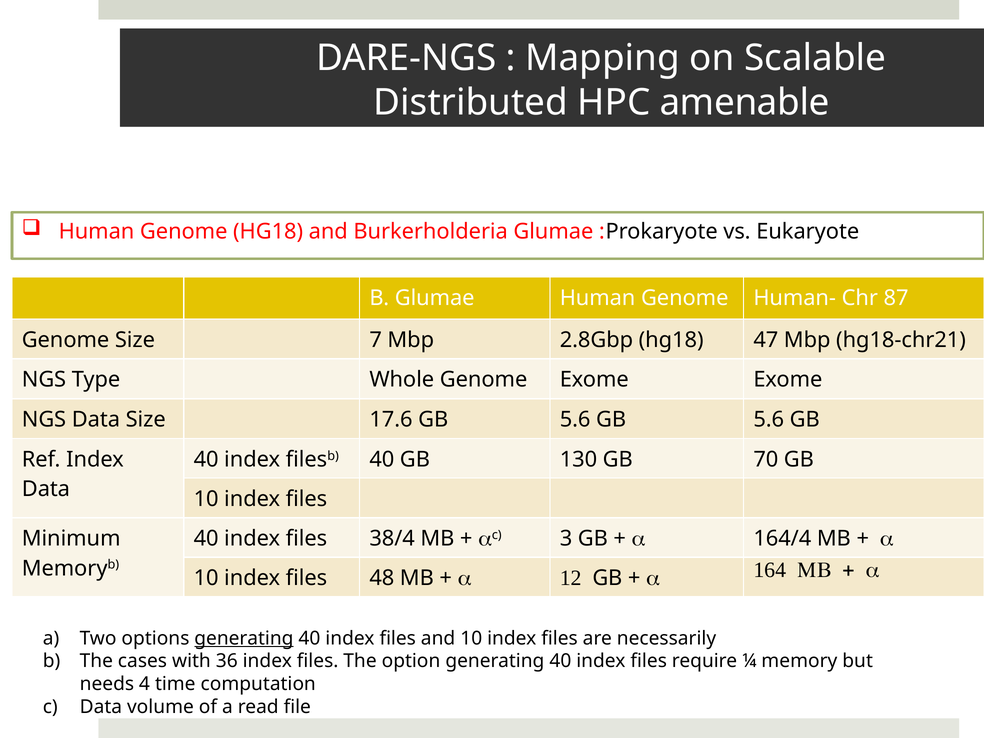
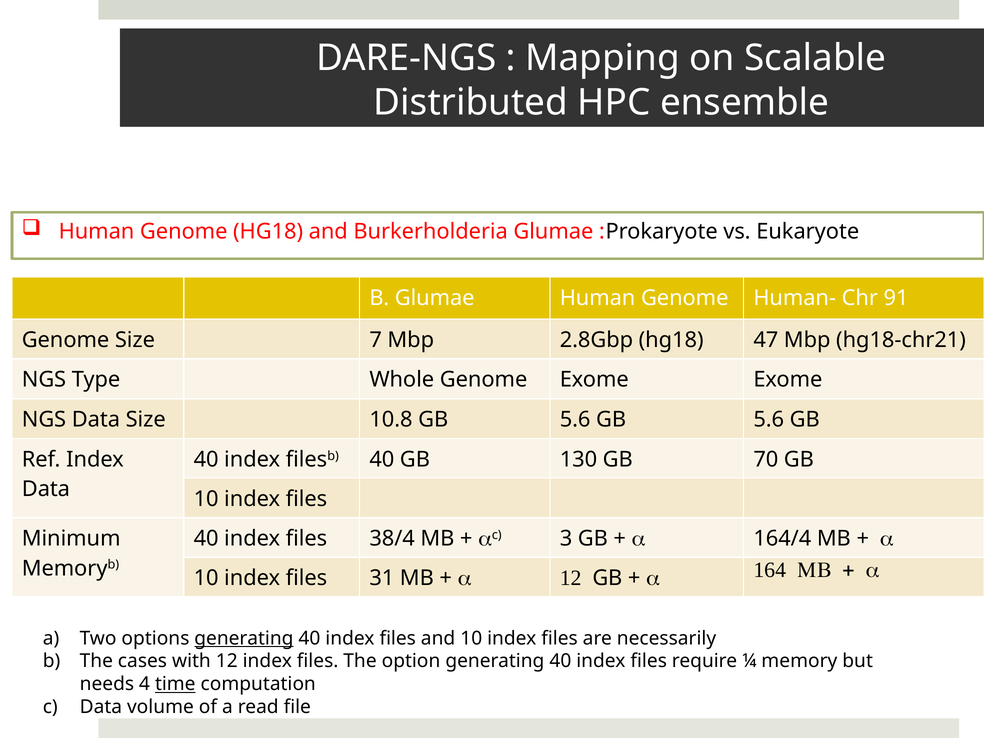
amenable: amenable -> ensemble (744, 102)
87: 87 -> 91 (896, 298)
17.6: 17.6 -> 10.8 (391, 420)
48: 48 -> 31 (382, 578)
with 36: 36 -> 12 (227, 661)
time underline: none -> present (175, 684)
